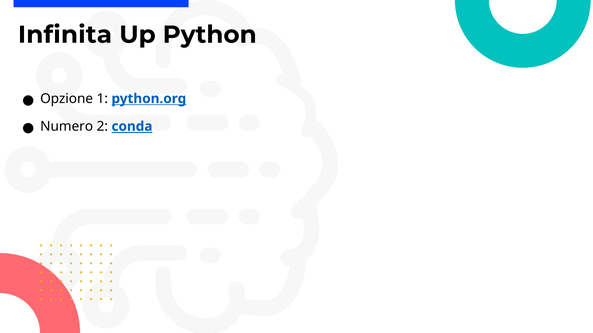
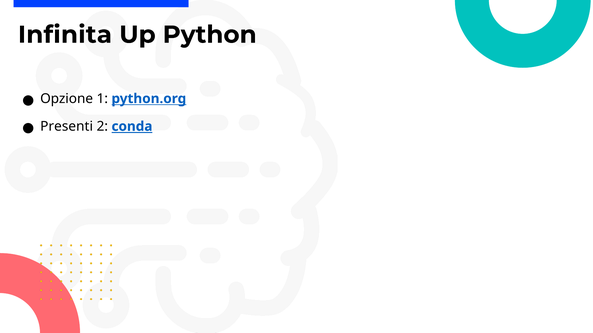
Numero: Numero -> Presenti (67, 127)
